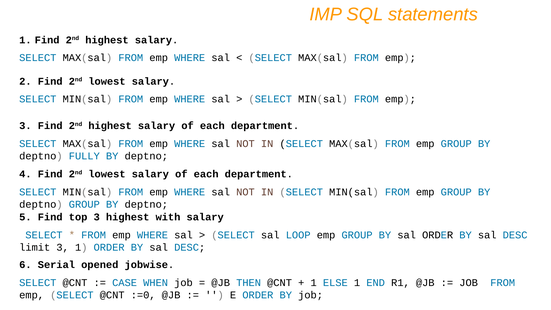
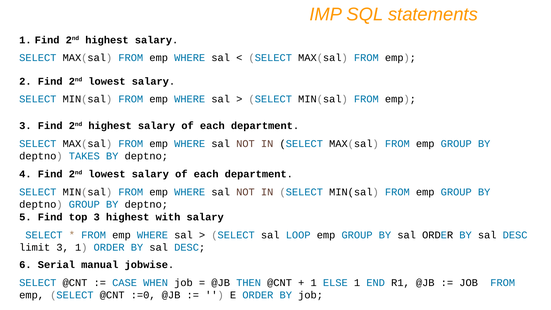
FULLY: FULLY -> TAKES (84, 156)
opened: opened -> manual (100, 265)
